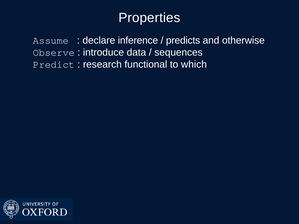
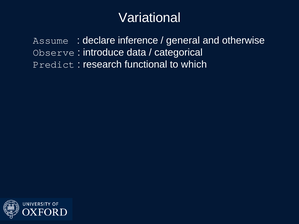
Properties: Properties -> Variational (150, 18)
predicts: predicts -> general (183, 41)
sequences: sequences -> categorical (178, 52)
